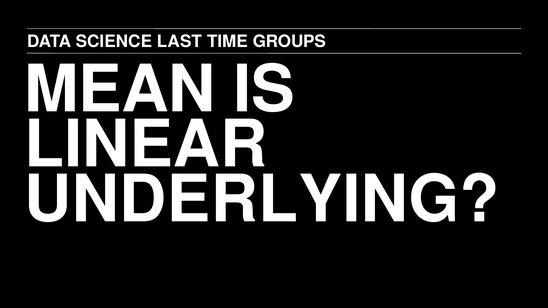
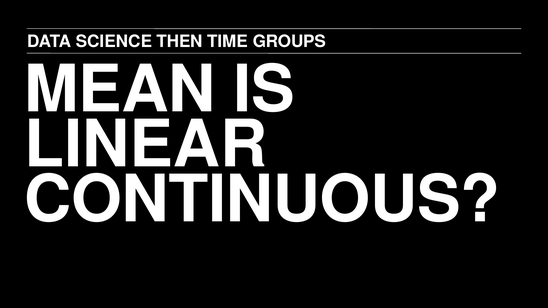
LAST: LAST -> THEN (180, 41)
UNDERLYING: UNDERLYING -> CONTINUOUS (262, 200)
